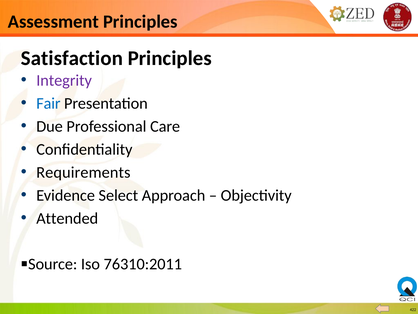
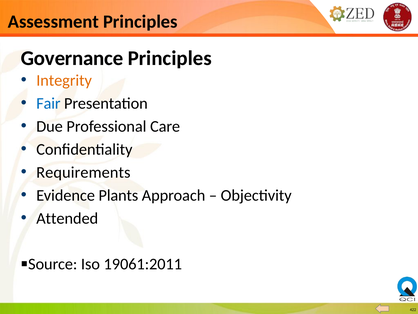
Satisfaction: Satisfaction -> Governance (72, 58)
Integrity colour: purple -> orange (64, 80)
Select: Select -> Plants (118, 195)
76310:2011: 76310:2011 -> 19061:2011 (143, 264)
